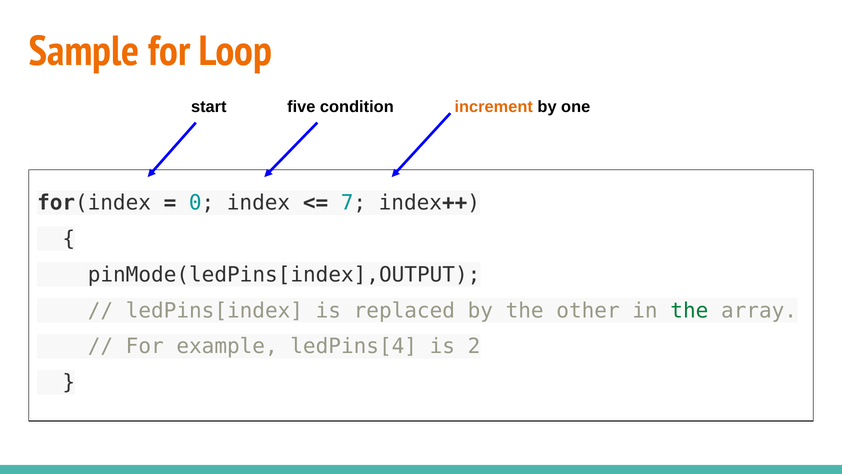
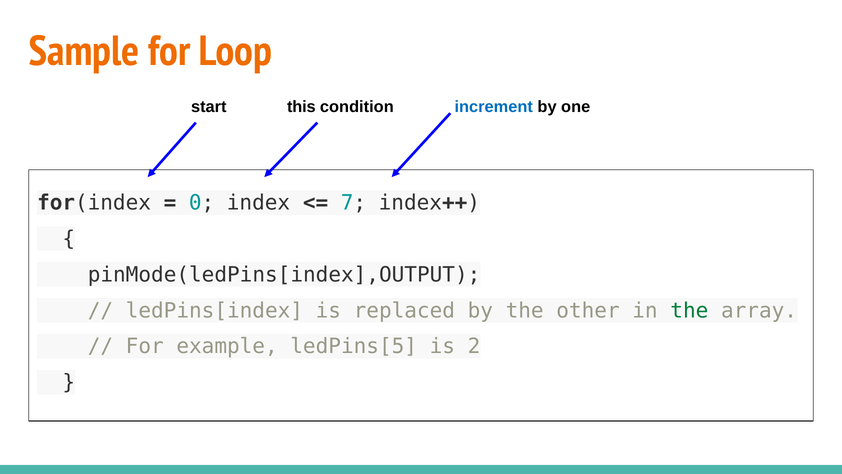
five: five -> this (301, 107)
increment colour: orange -> blue (494, 107)
ledPins[4: ledPins[4 -> ledPins[5 (354, 346)
